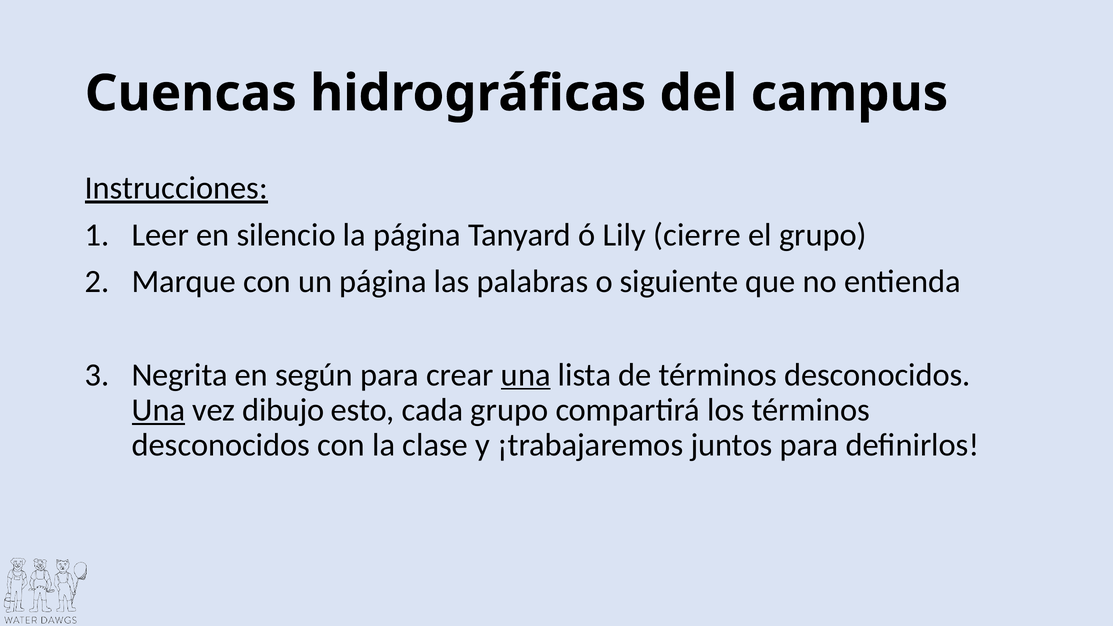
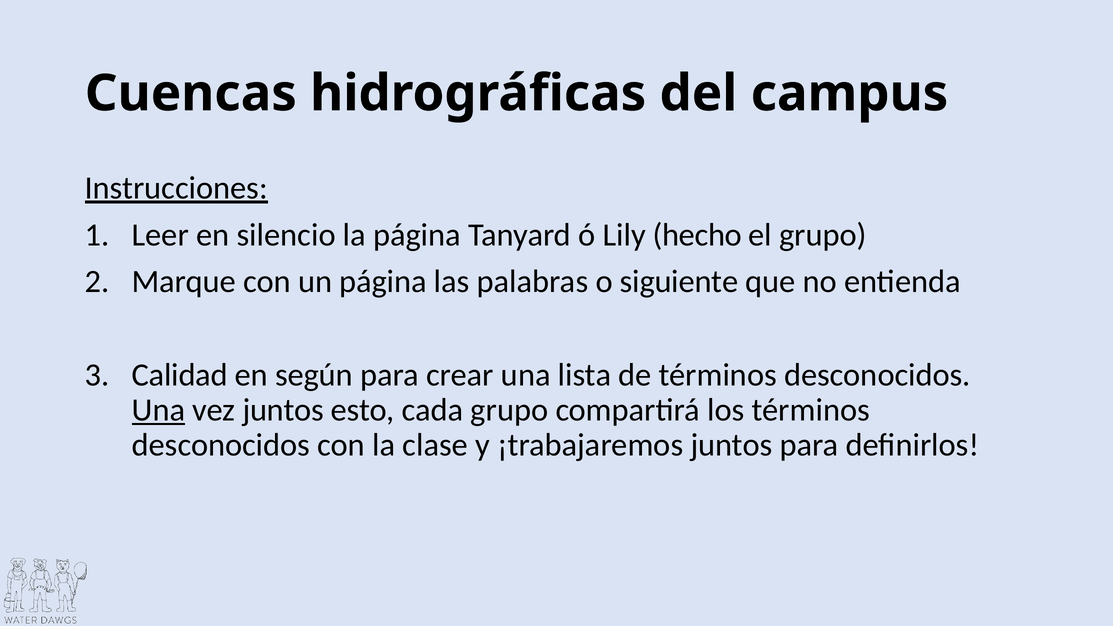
cierre: cierre -> hecho (697, 235)
Negrita: Negrita -> Calidad (180, 375)
una underline: present -> none (526, 375)
vez dibujo: dibujo -> juntos (283, 410)
